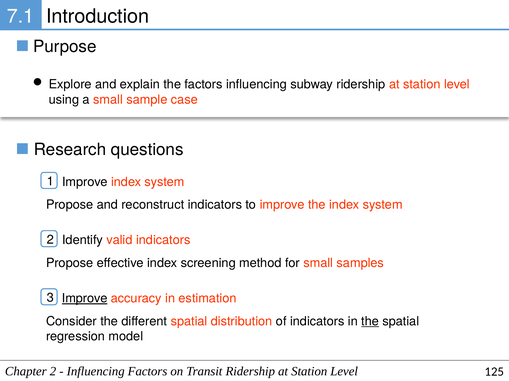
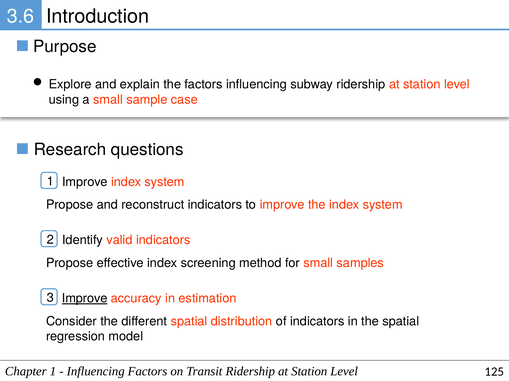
7.1: 7.1 -> 3.6 (21, 16)
the underline: present -> none (370, 322)
Chapter 2: 2 -> 1 (53, 372)
